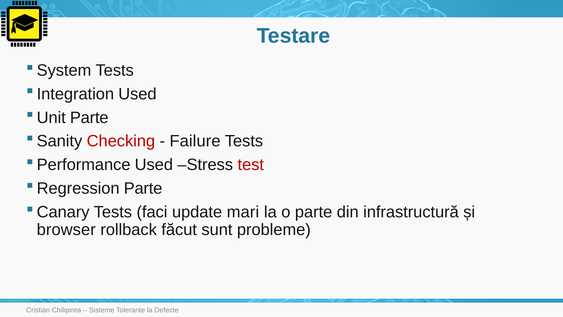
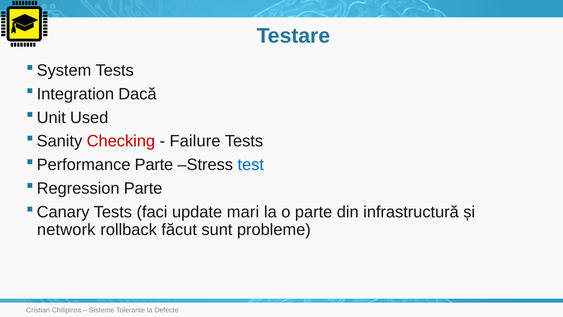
Used: Used -> Dacă (137, 94)
Parte: Parte -> Used (89, 117)
Used: Used -> Parte (154, 165)
test colour: red -> blue (251, 165)
browser: browser -> network (66, 230)
